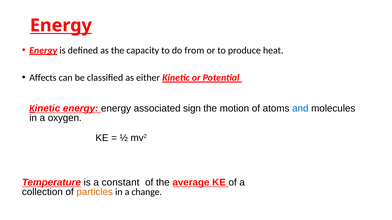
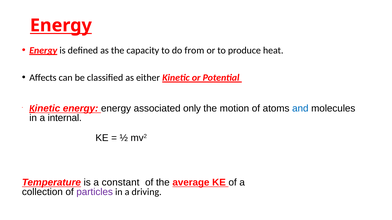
sign: sign -> only (192, 109)
oxygen: oxygen -> internal (65, 118)
particles colour: orange -> purple (95, 192)
change: change -> driving (147, 192)
